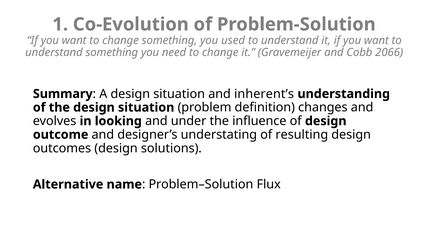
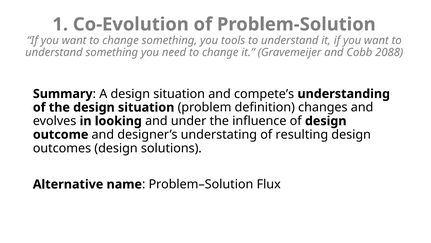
used: used -> tools (233, 40)
2066: 2066 -> 2088 (389, 52)
inherent’s: inherent’s -> compete’s (264, 94)
